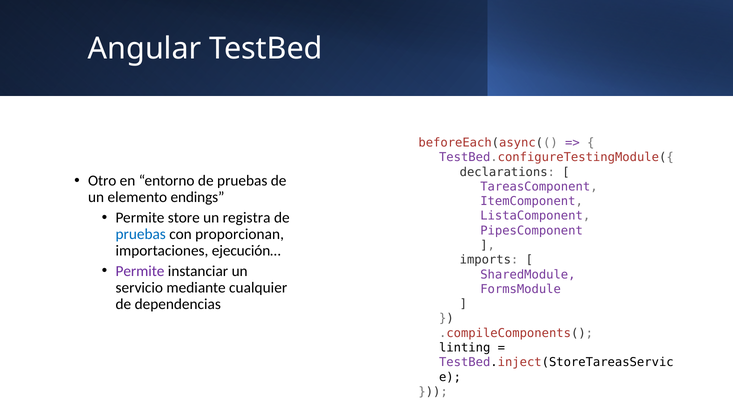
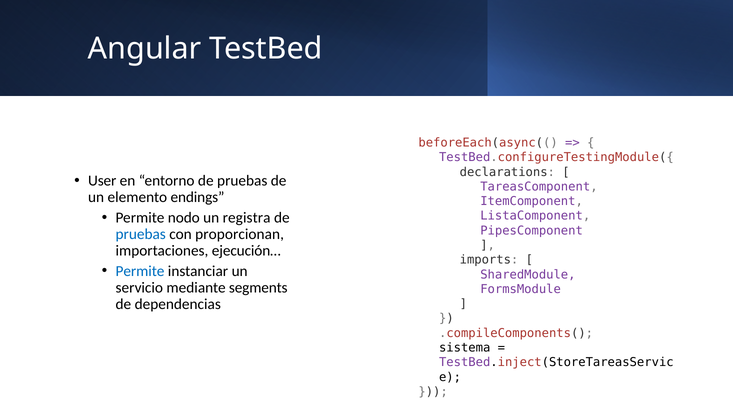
Otro: Otro -> User (102, 181)
store: store -> nodo (184, 218)
Permite colour: purple -> blue (140, 271)
cualquier: cualquier -> segments (258, 288)
linting: linting -> sistema (465, 348)
